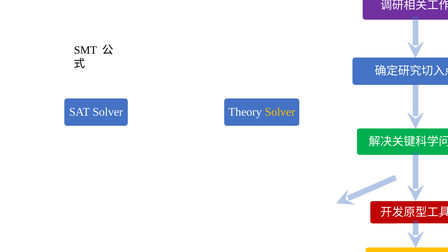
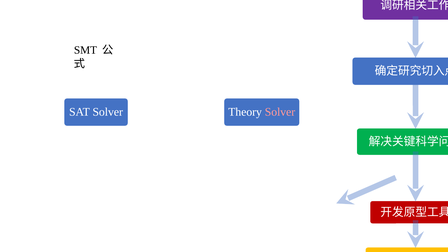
Solver colour: yellow -> pink (280, 112)
